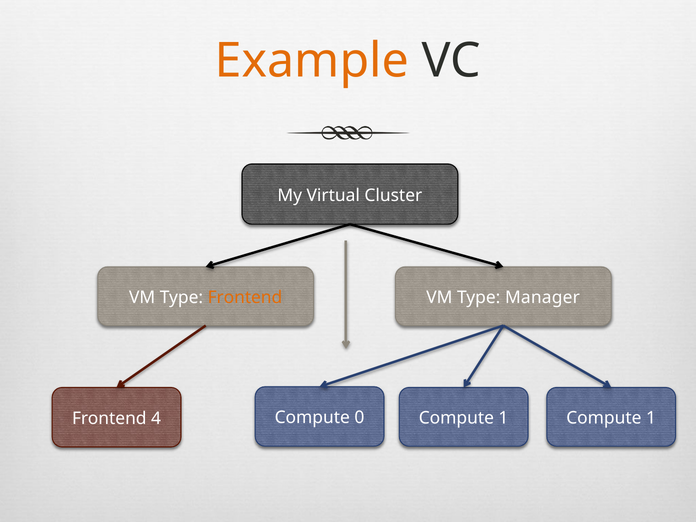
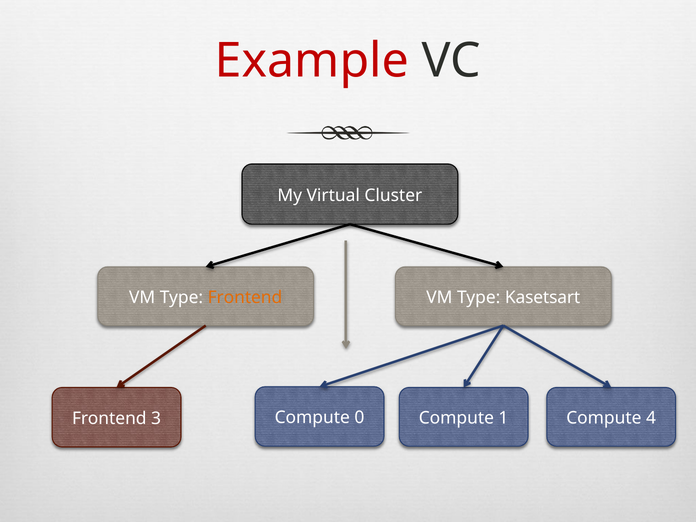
Example colour: orange -> red (312, 61)
Manager: Manager -> Kasetsart (543, 297)
4: 4 -> 3 (156, 418)
1: 1 -> 4 (651, 418)
